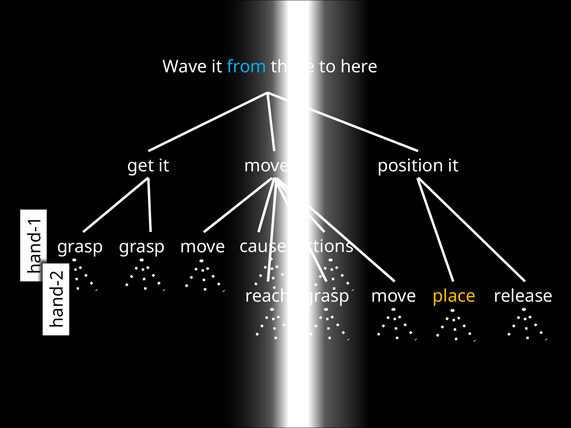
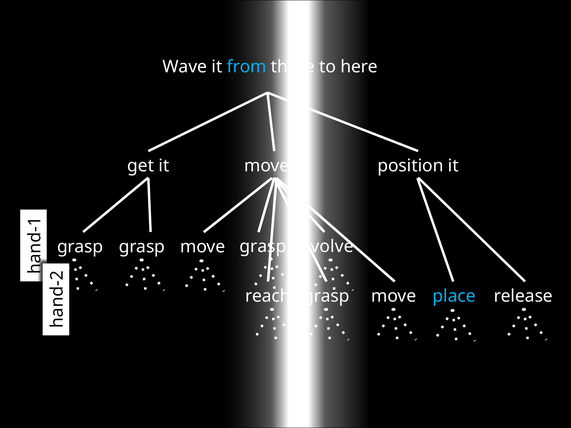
actions: actions -> involve (324, 247)
move cause: cause -> grasp (263, 247)
place colour: yellow -> light blue (454, 296)
